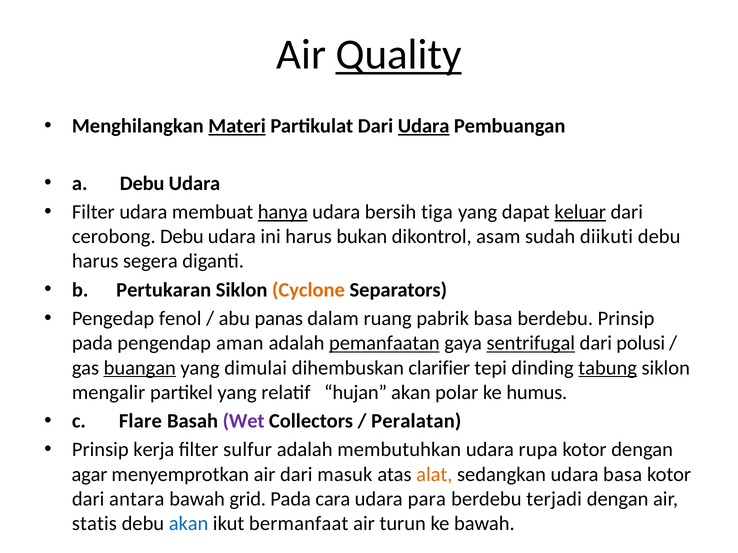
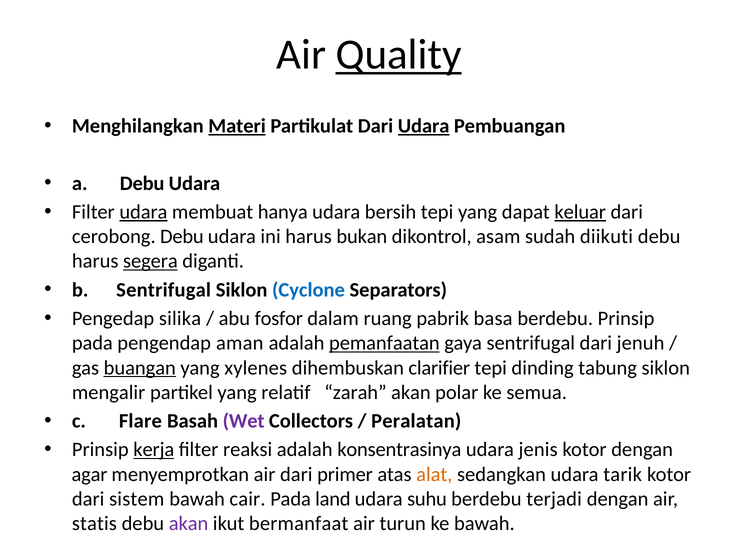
udara underline: none -> present (143, 212)
hanya underline: present -> none (283, 212)
bersih tiga: tiga -> tepi (437, 212)
segera underline: none -> present (150, 261)
b Pertukaran: Pertukaran -> Sentrifugal (164, 290)
Cyclone colour: orange -> blue (308, 290)
fenol: fenol -> silika (180, 319)
panas: panas -> fosfor (279, 319)
sentrifugal underline: present -> none (531, 343)
polusi: polusi -> jenuh (641, 343)
dimulai: dimulai -> xylenes (256, 368)
tabung underline: present -> none (608, 368)
hujan: hujan -> zarah (355, 393)
humus: humus -> semua (537, 393)
kerja underline: none -> present (154, 450)
sulfur: sulfur -> reaksi (248, 450)
membutuhkan: membutuhkan -> konsentrasinya (399, 450)
rupa: rupa -> jenis (538, 450)
masuk: masuk -> primer (345, 475)
udara basa: basa -> tarik (623, 475)
antara: antara -> sistem (137, 499)
grid: grid -> cair (248, 499)
cara: cara -> land (333, 499)
para: para -> suhu (427, 499)
akan colour: blue -> purple (189, 524)
